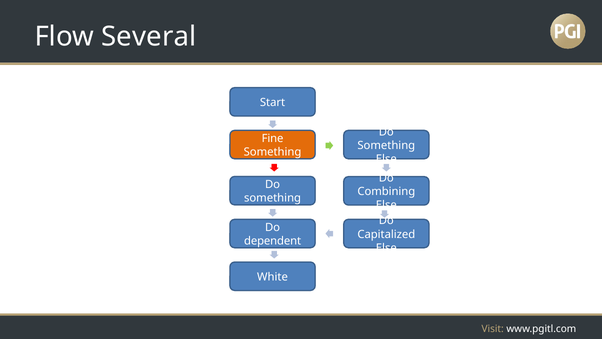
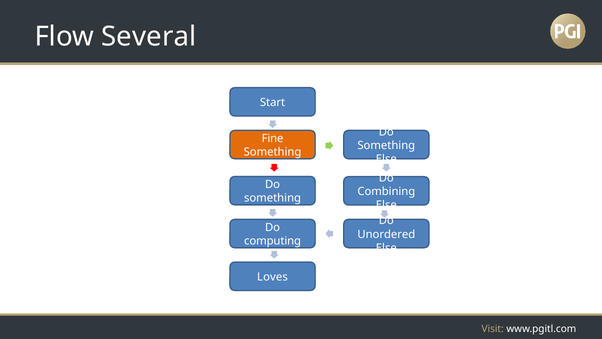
Capitalized: Capitalized -> Unordered (386, 234)
dependent: dependent -> computing (273, 241)
White: White -> Loves (272, 277)
